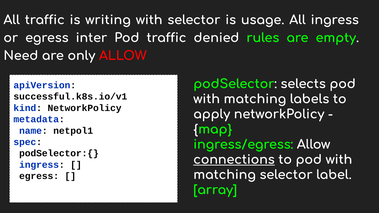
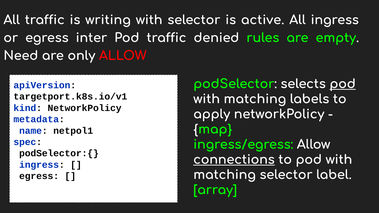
usage: usage -> active (263, 20)
pod underline: none -> present (343, 84)
successful.k8s.io/v1: successful.k8s.io/v1 -> targetport.k8s.io/v1 (70, 97)
